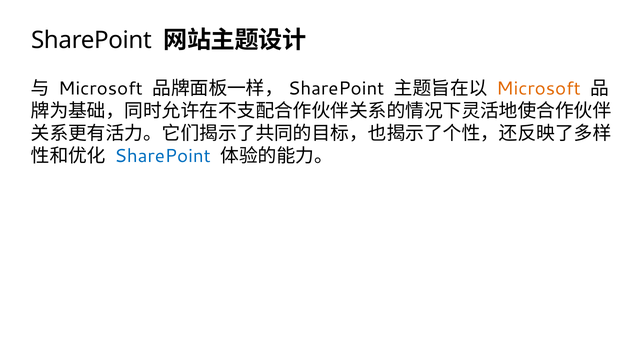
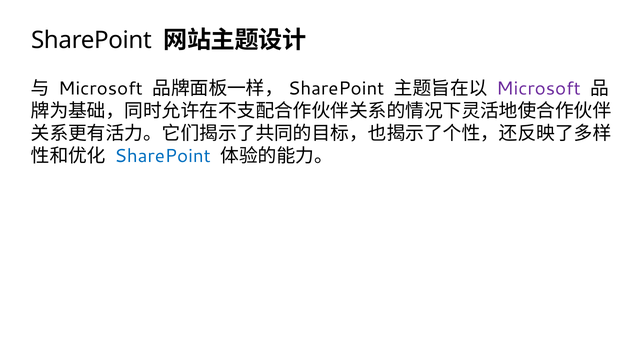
Microsoft colour: orange -> purple (539, 88)
